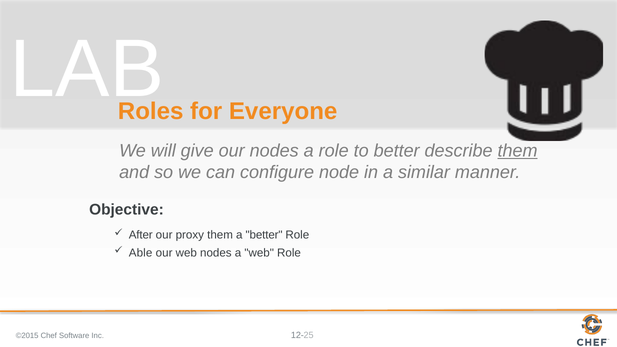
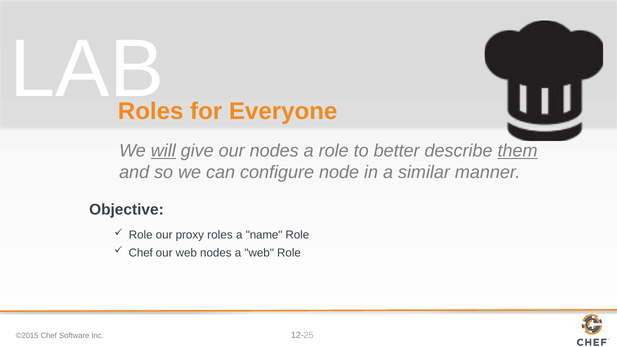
will underline: none -> present (163, 151)
After: After -> Role (141, 235)
proxy them: them -> roles (220, 235)
a better: better -> name (264, 235)
Able: Able -> Chef (141, 253)
